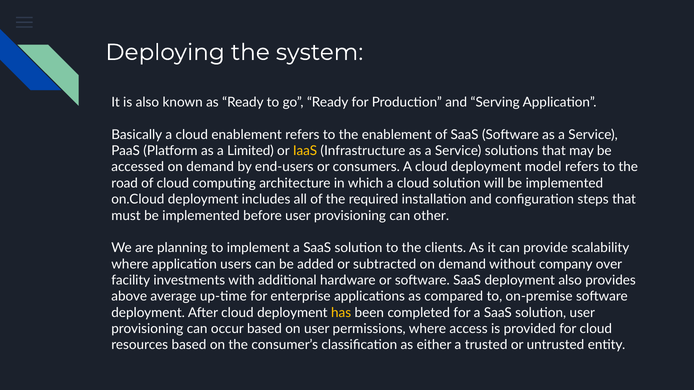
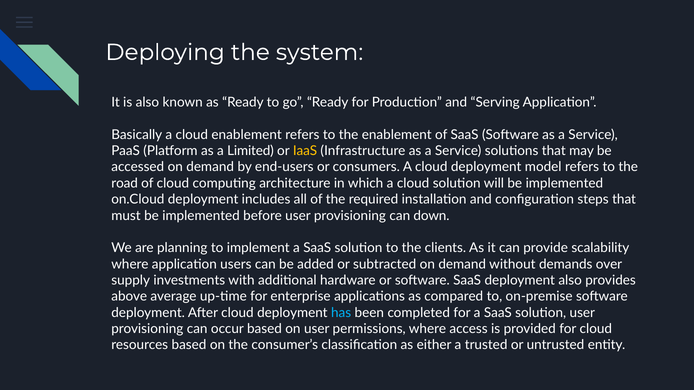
other: other -> down (431, 216)
company: company -> demands (566, 264)
facility: facility -> supply (131, 281)
has colour: yellow -> light blue (341, 313)
